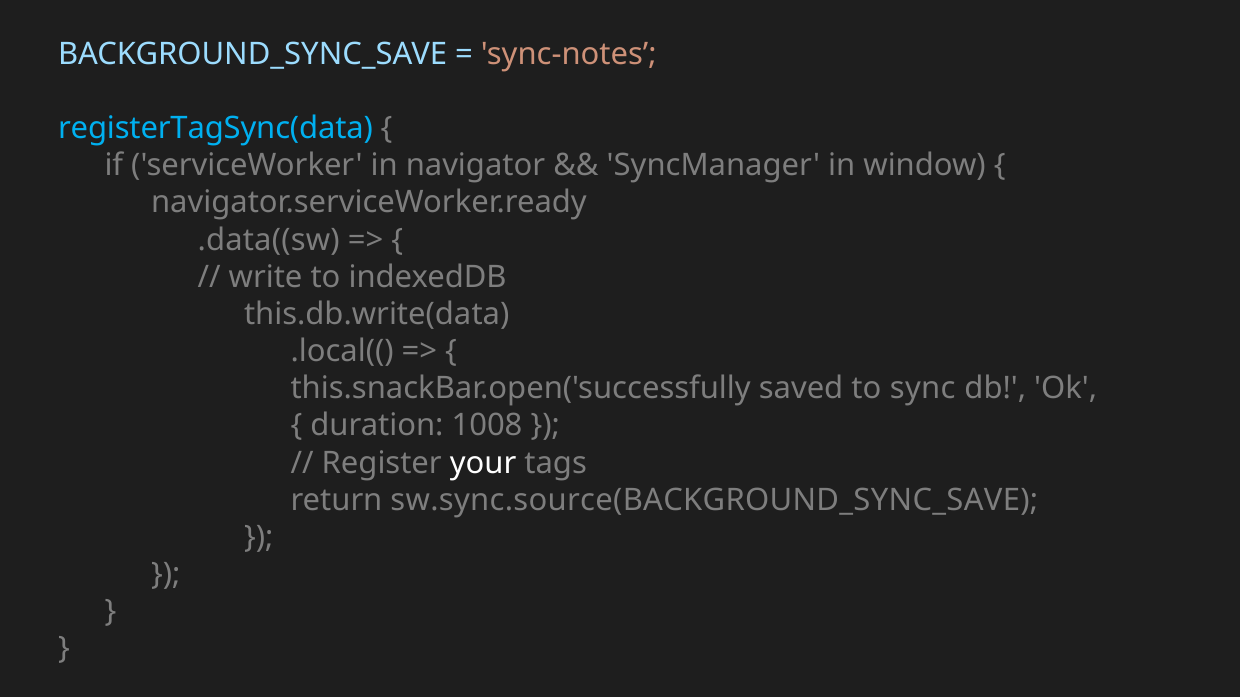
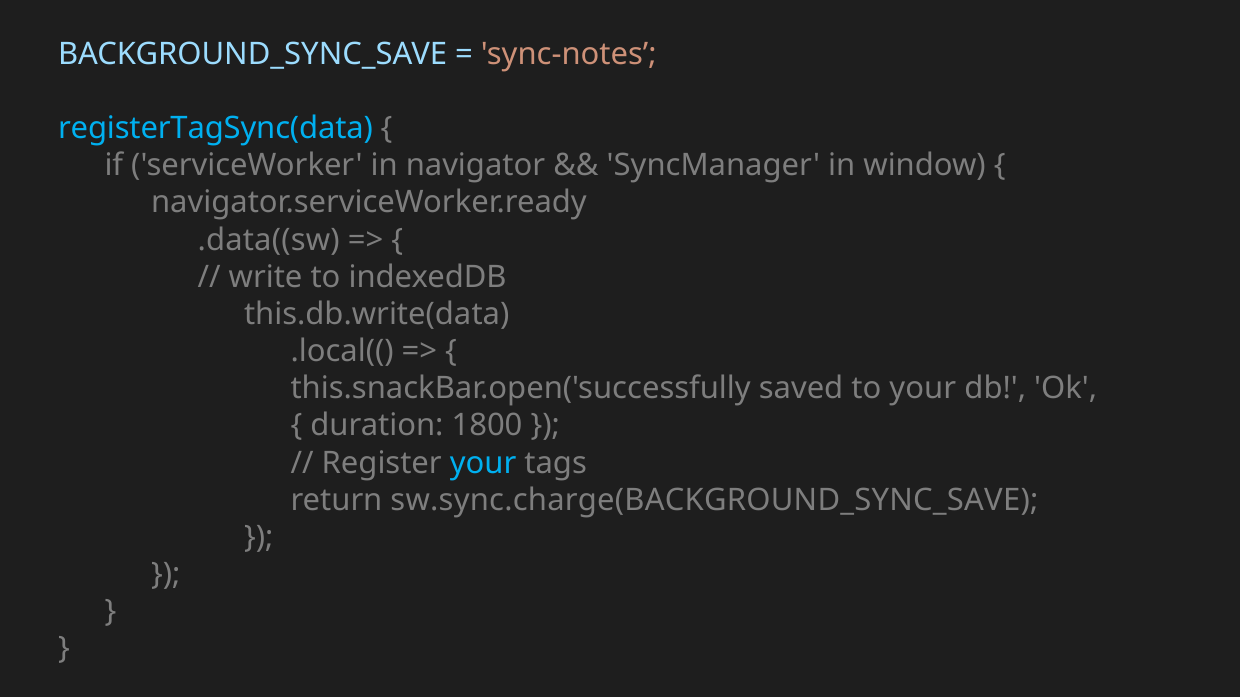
to sync: sync -> your (923, 389)
1008: 1008 -> 1800 (487, 426)
your colour: white -> light blue (483, 463)
sw.sync.source(BACKGROUND_SYNC_SAVE: sw.sync.source(BACKGROUND_SYNC_SAVE -> sw.sync.charge(BACKGROUND_SYNC_SAVE (714, 500)
